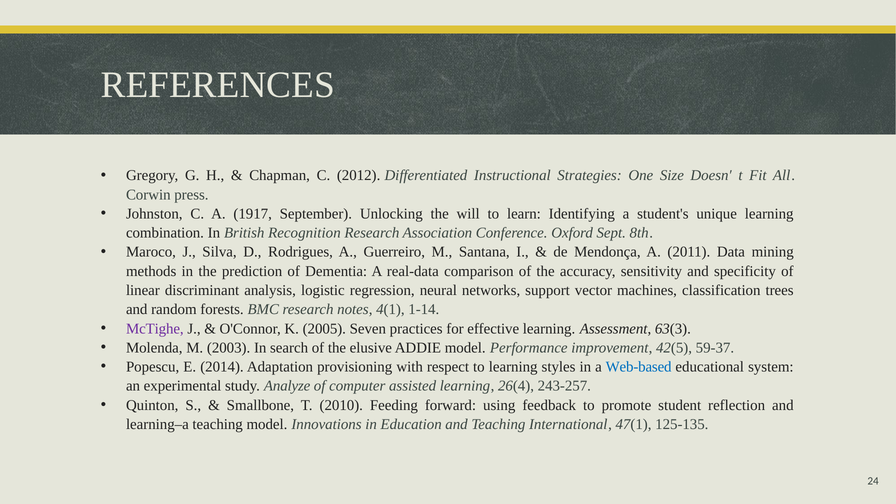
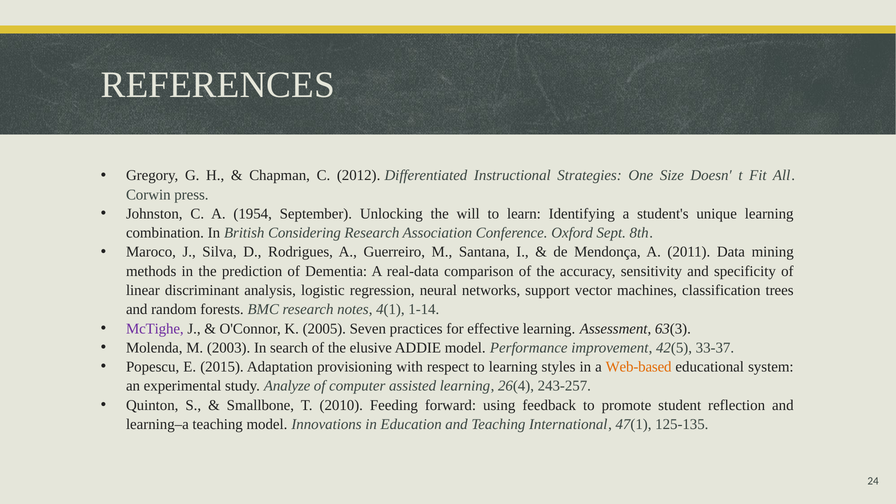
1917: 1917 -> 1954 (253, 214)
Recognition: Recognition -> Considering (305, 233)
59-37: 59-37 -> 33-37 (715, 348)
2014: 2014 -> 2015 (222, 367)
Web‐based colour: blue -> orange (639, 367)
